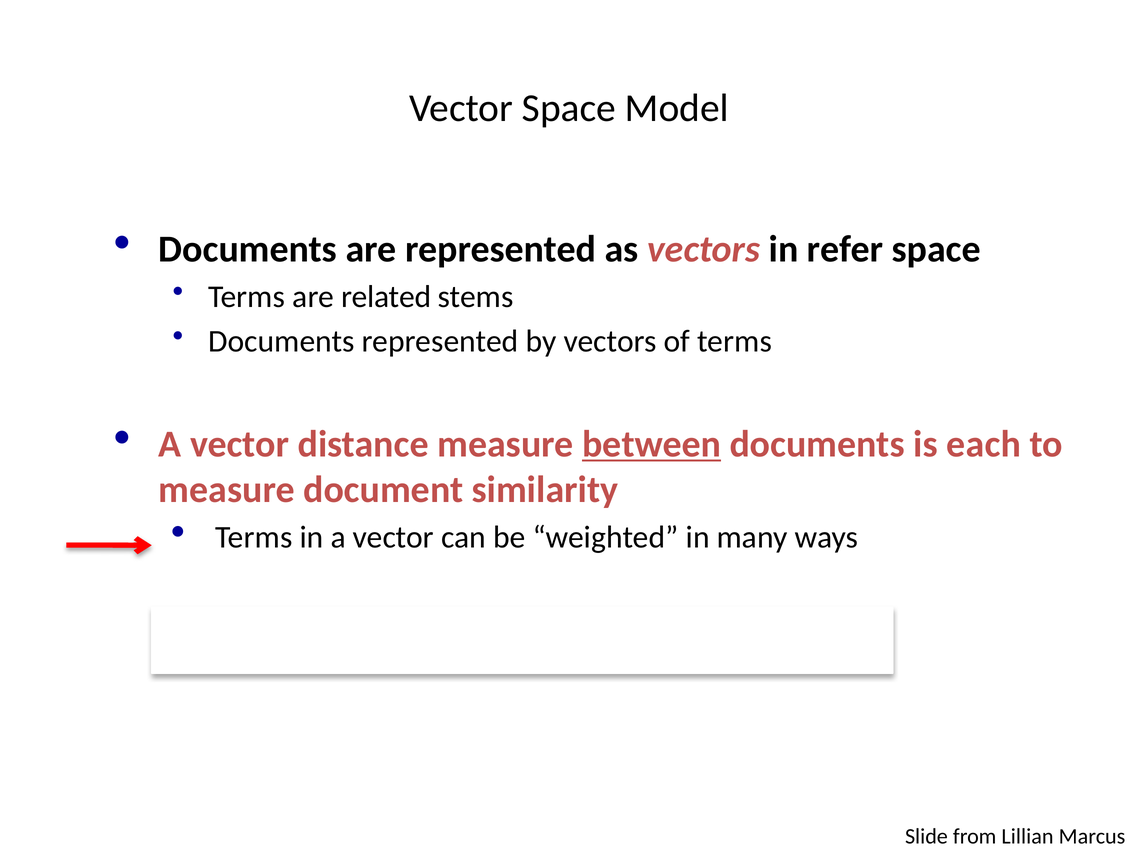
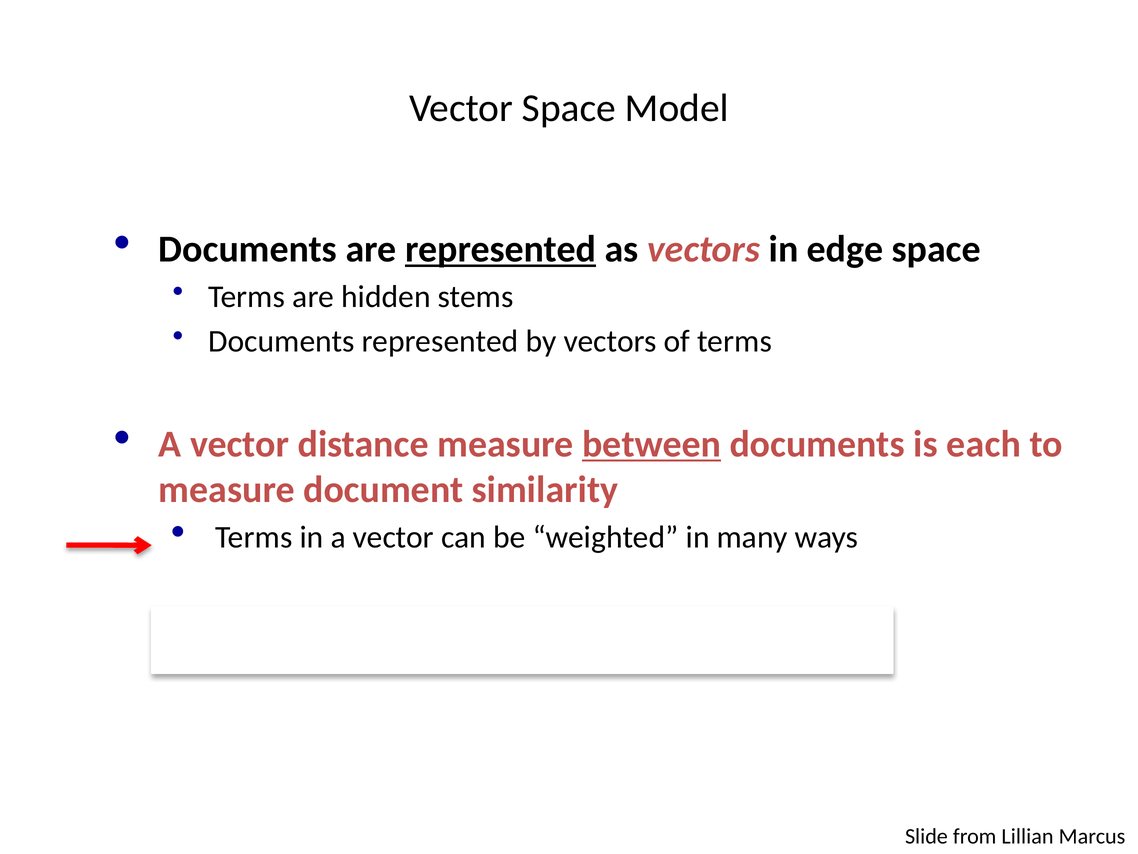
represented underline: none -> present (501, 249)
refer: refer -> edge (845, 249)
related: related -> hidden (386, 297)
